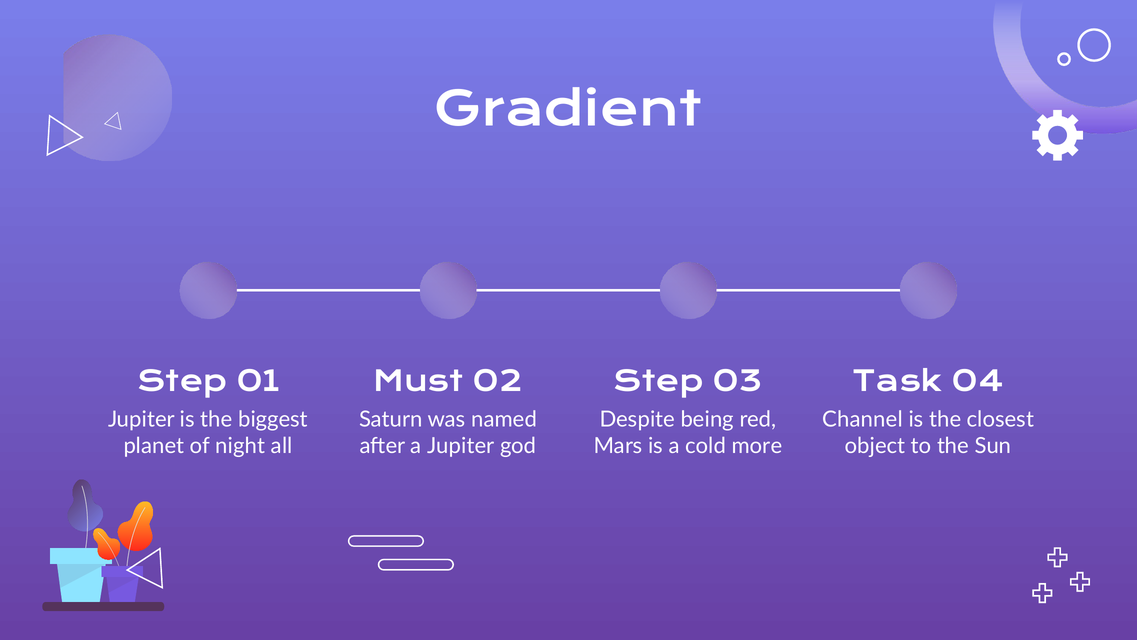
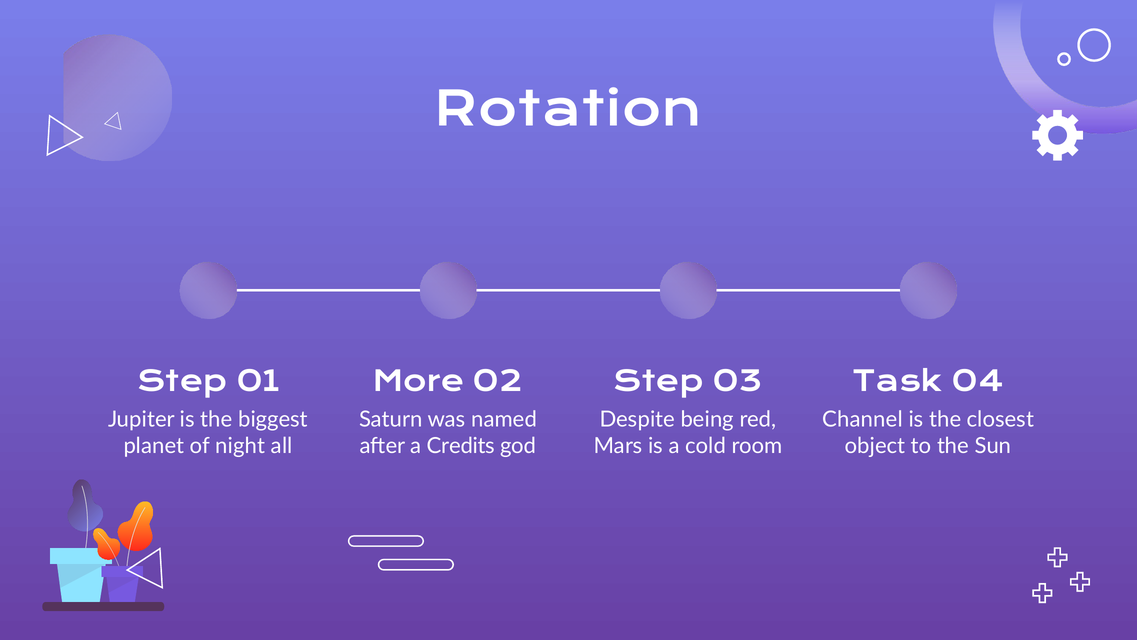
Gradient: Gradient -> Rotation (568, 110)
Must: Must -> More (419, 382)
a Jupiter: Jupiter -> Credits (461, 445)
more: more -> room (757, 445)
